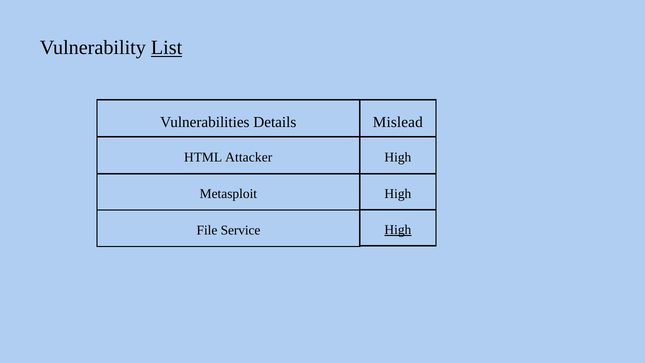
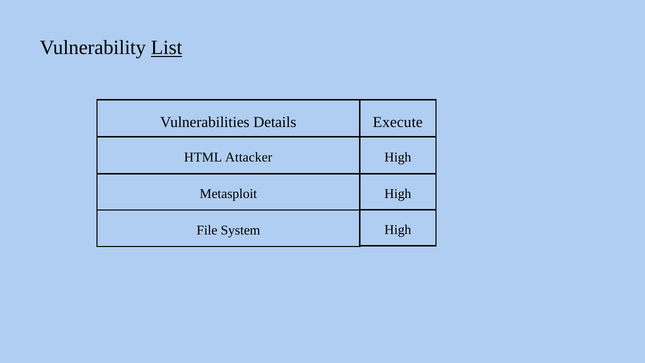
Mislead: Mislead -> Execute (398, 122)
High underline: present -> none (398, 230)
Service: Service -> System (241, 230)
